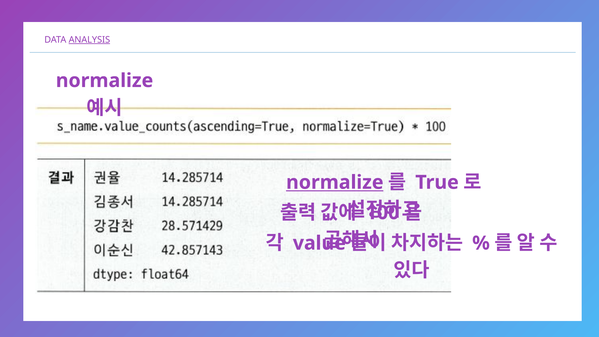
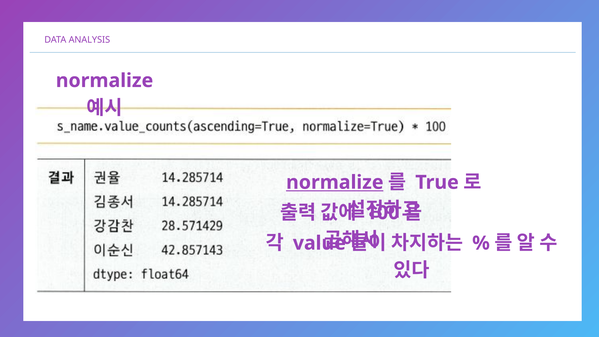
ANALYSIS underline: present -> none (89, 40)
